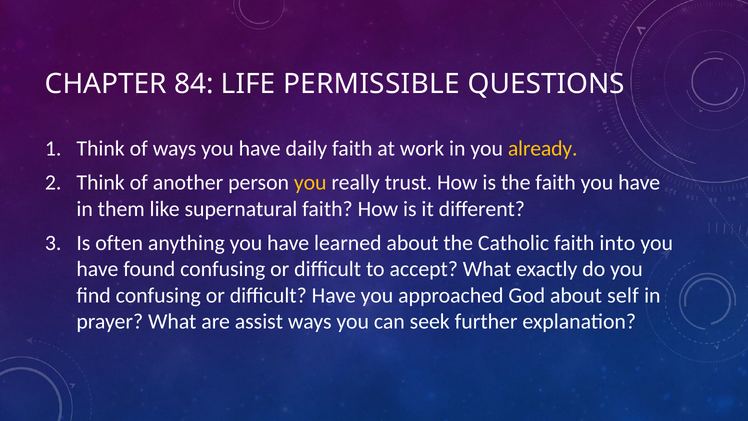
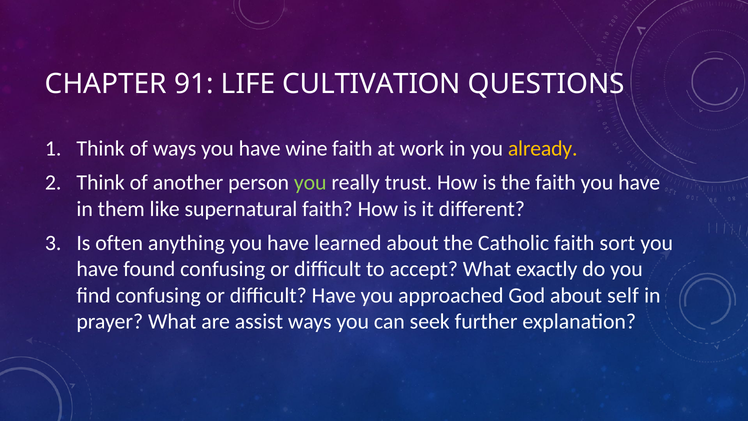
84: 84 -> 91 (194, 84)
PERMISSIBLE: PERMISSIBLE -> CULTIVATION (372, 84)
daily: daily -> wine (306, 149)
you colour: yellow -> light green (310, 183)
into: into -> sort (617, 243)
